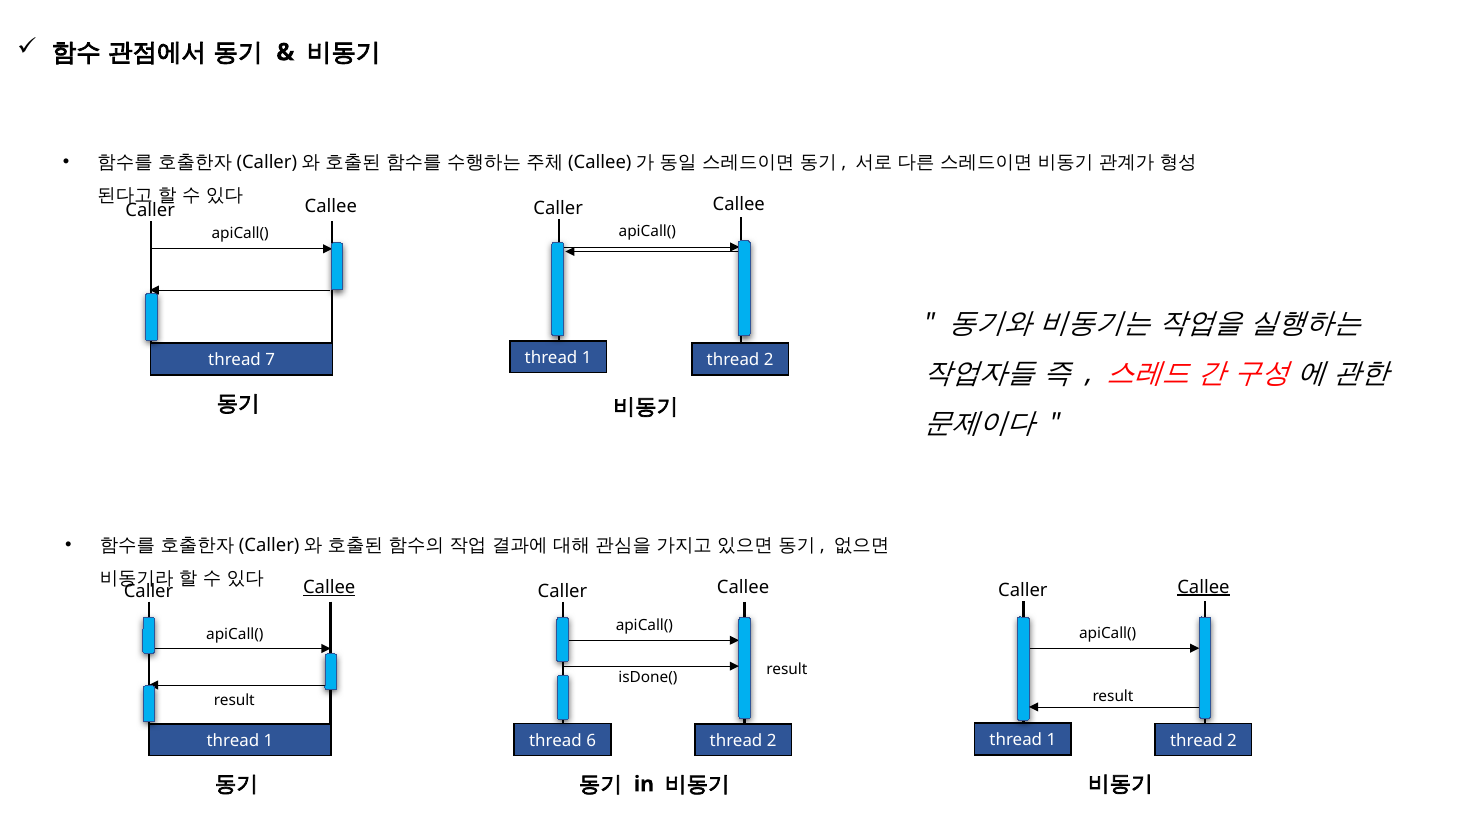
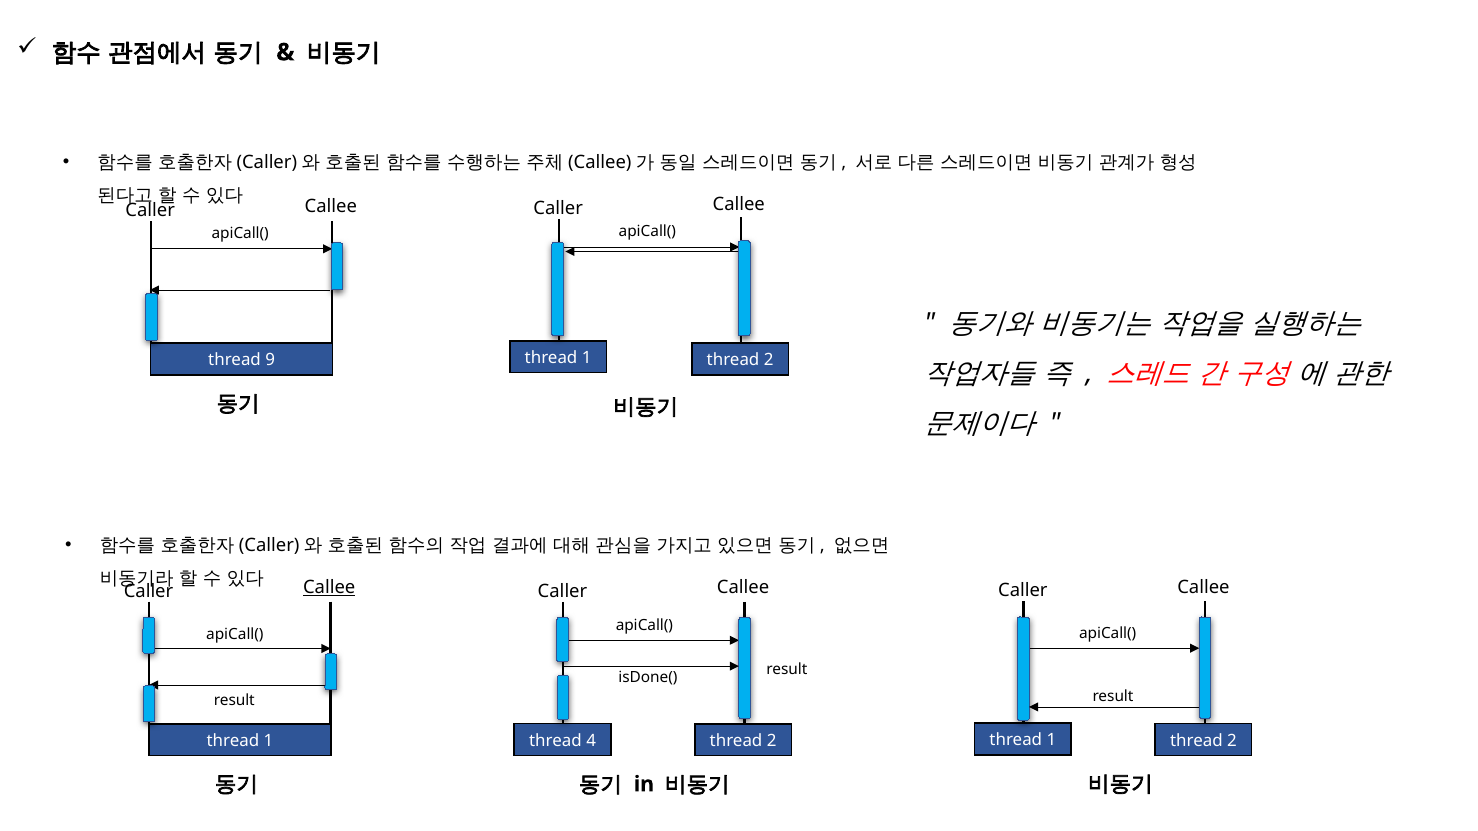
7: 7 -> 9 (270, 360)
Callee underline: present -> none (1203, 587)
6: 6 -> 4 (591, 741)
